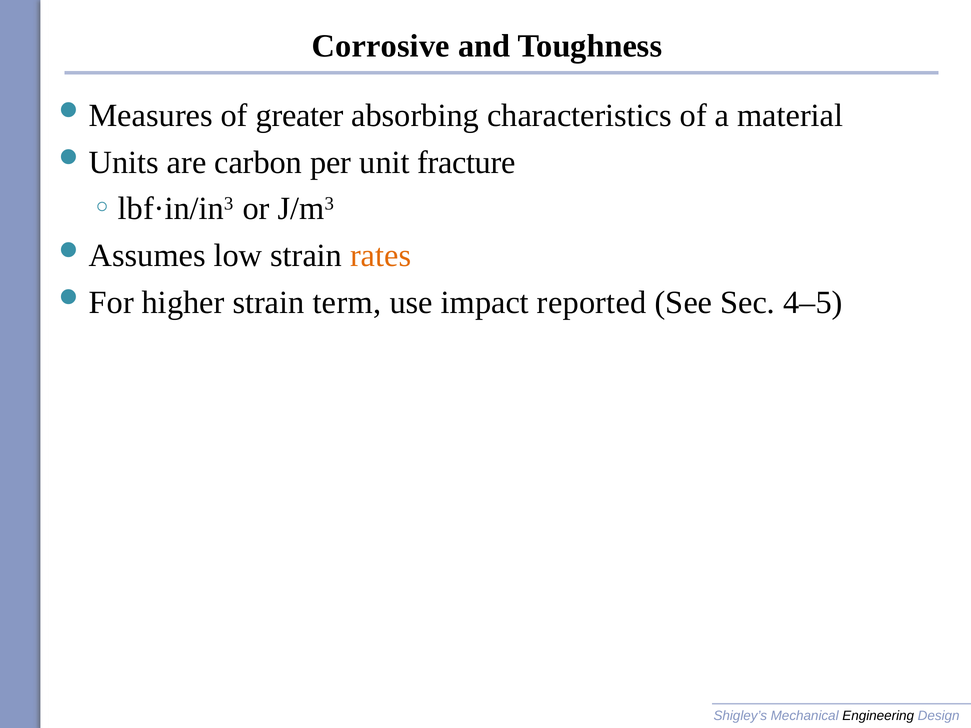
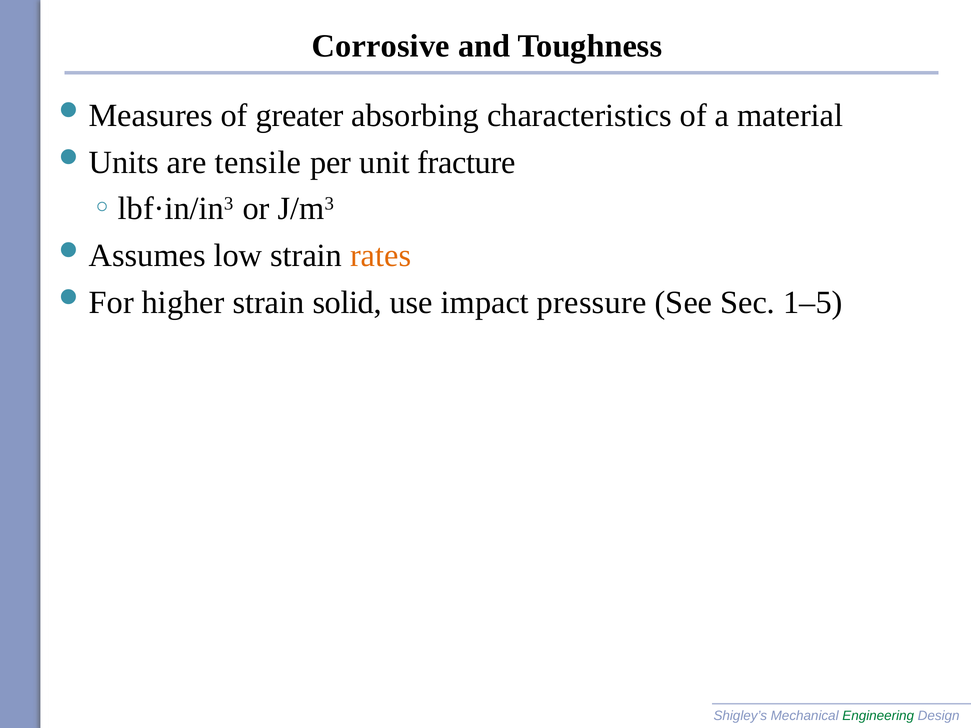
carbon: carbon -> tensile (258, 162)
term: term -> solid (347, 303)
reported: reported -> pressure (592, 303)
4–5: 4–5 -> 1–5 (813, 303)
Engineering colour: black -> green (878, 716)
